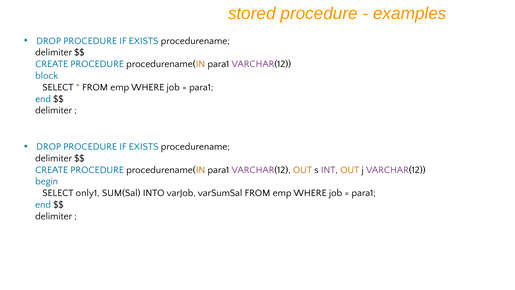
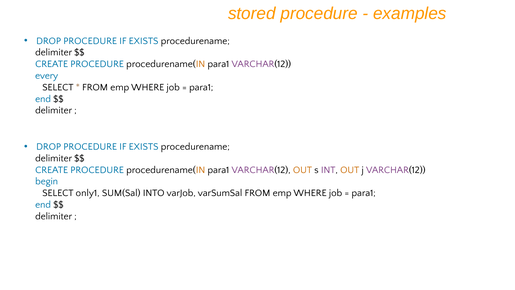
block: block -> every (47, 76)
